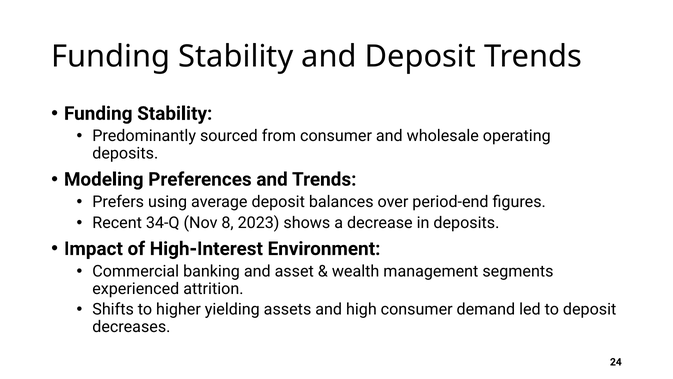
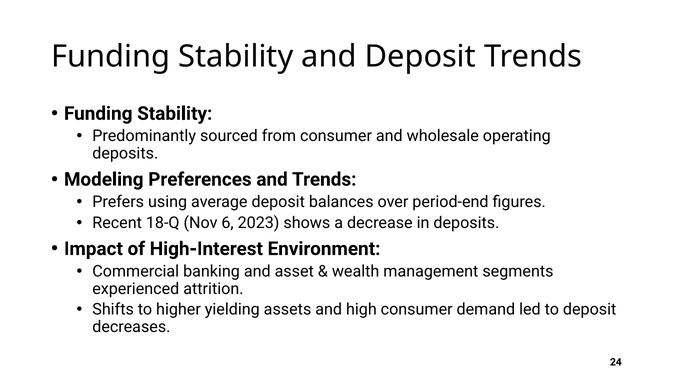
34-Q: 34-Q -> 18-Q (163, 223)
8: 8 -> 6 (228, 223)
